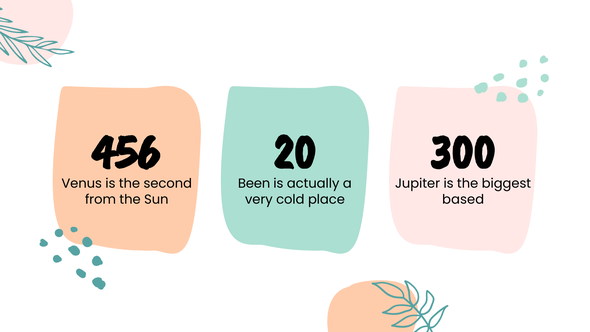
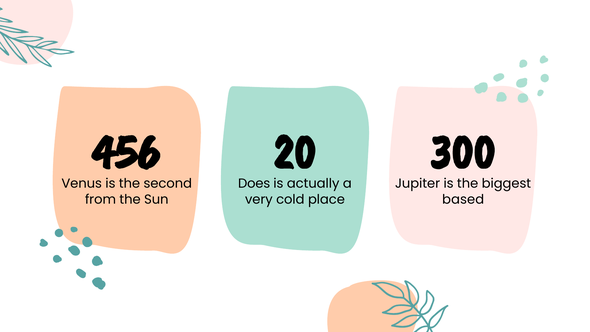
Been: Been -> Does (254, 184)
